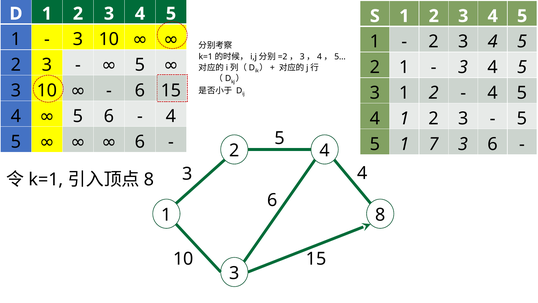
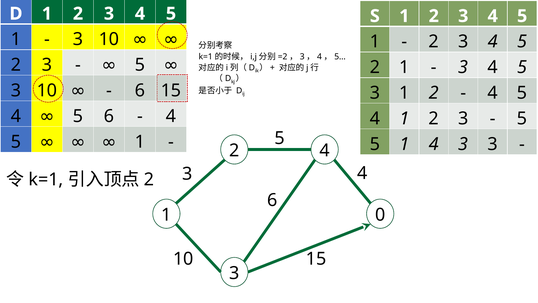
6: 6 -> 1 (140, 142)
1 7: 7 -> 4 (434, 144)
3 6: 6 -> 3 (493, 144)
8: 8 -> 2 (149, 179)
1 8: 8 -> 0 (380, 215)
